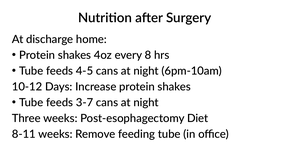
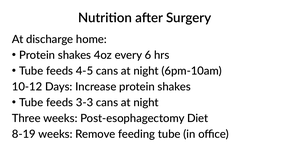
8: 8 -> 6 (148, 55)
3-7: 3-7 -> 3-3 (85, 103)
8-11: 8-11 -> 8-19 (24, 134)
